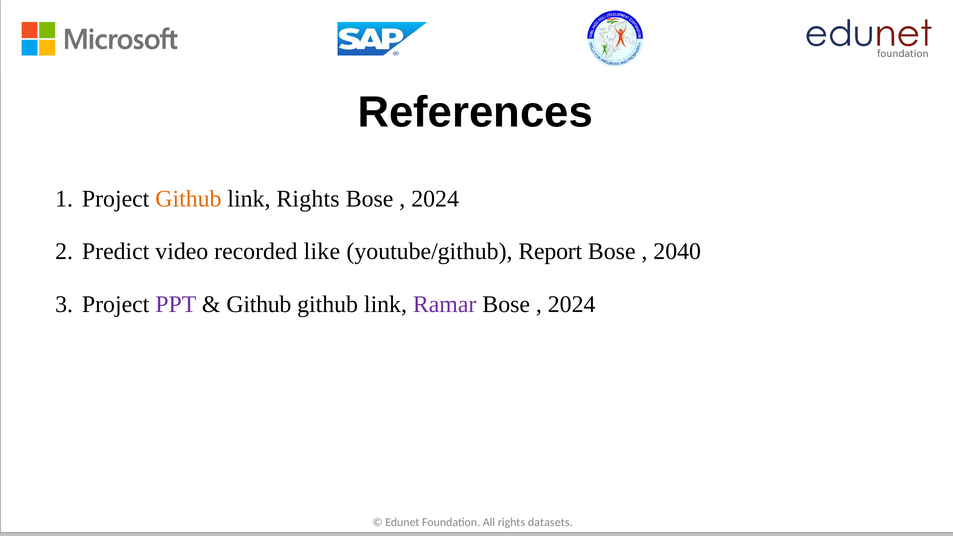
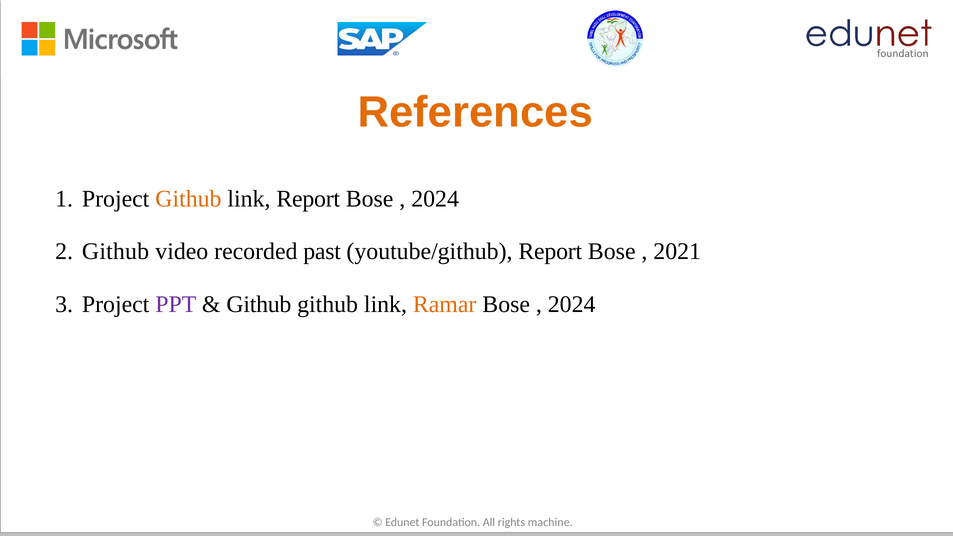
References colour: black -> orange (475, 112)
link Rights: Rights -> Report (308, 199)
Predict: Predict -> Github (116, 252)
like: like -> past (322, 252)
2040: 2040 -> 2021 (677, 252)
Ramar colour: purple -> orange (445, 304)
datasets: datasets -> machine (550, 523)
